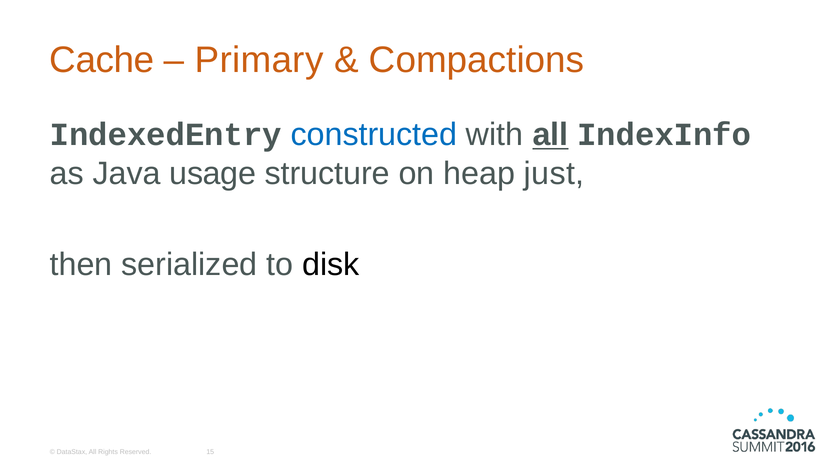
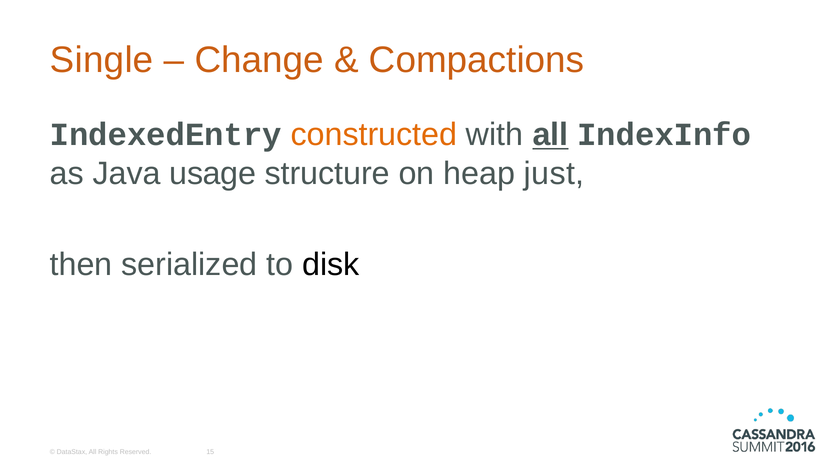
Cache: Cache -> Single (102, 60)
Primary: Primary -> Change (259, 60)
constructed colour: blue -> orange (374, 135)
